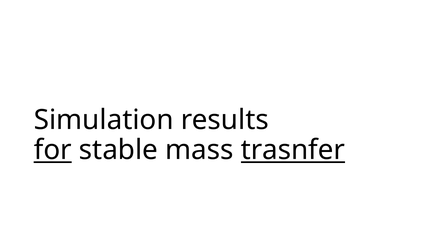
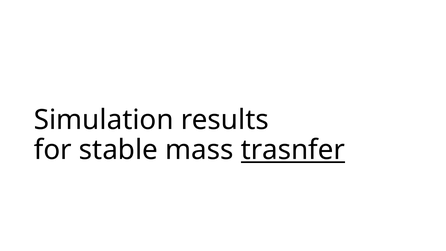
for underline: present -> none (53, 150)
